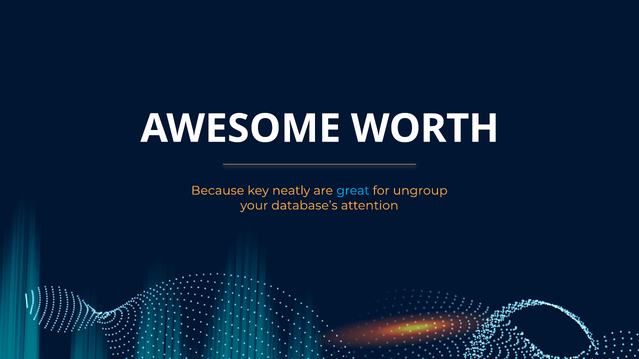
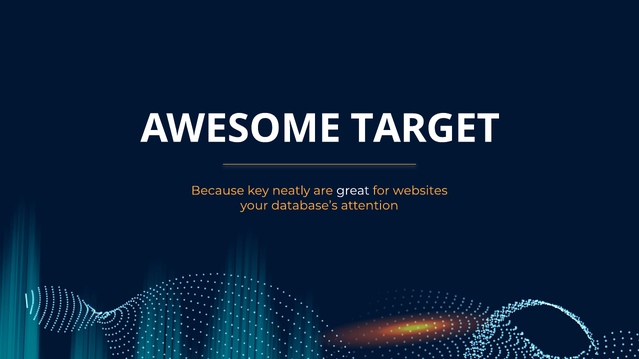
WORTH: WORTH -> TARGET (425, 129)
great colour: light blue -> white (353, 191)
ungroup: ungroup -> websites (420, 191)
